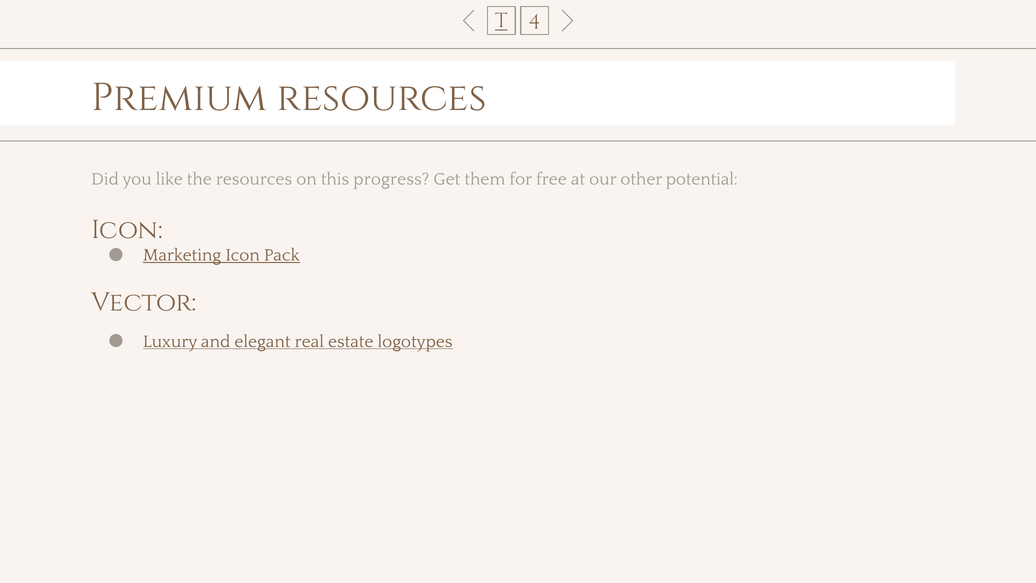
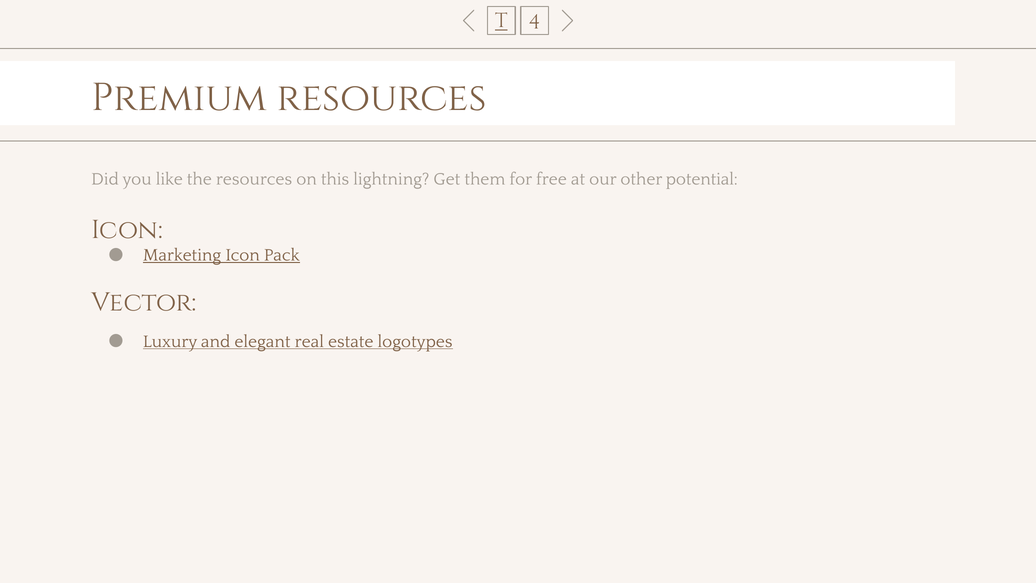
progress: progress -> lightning (391, 179)
